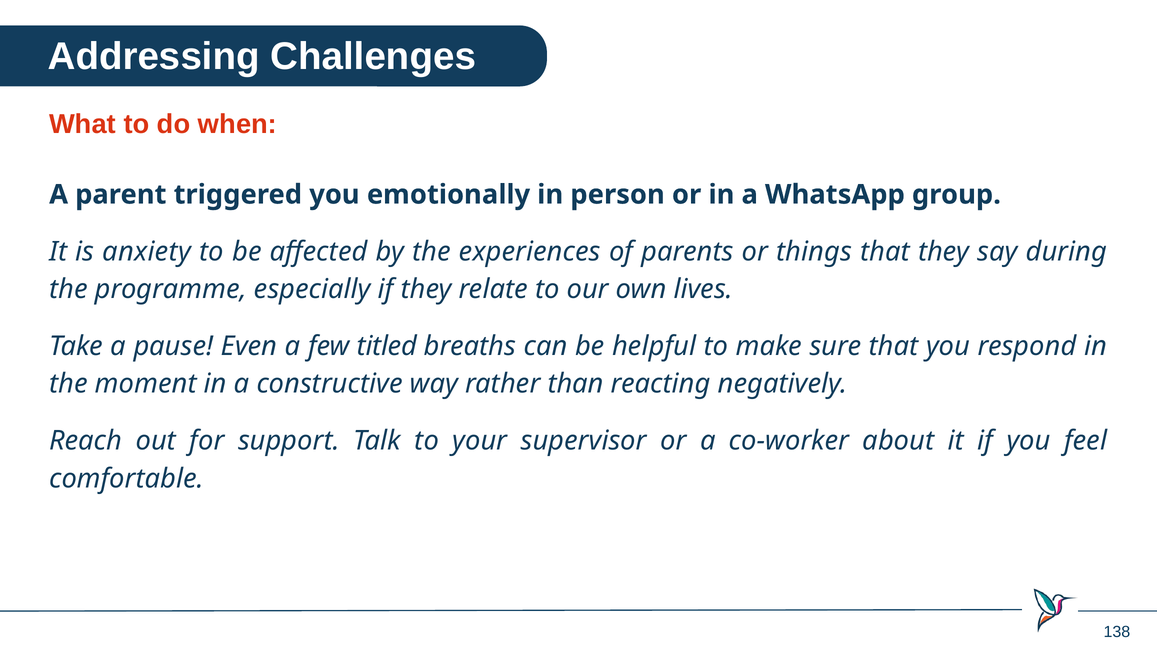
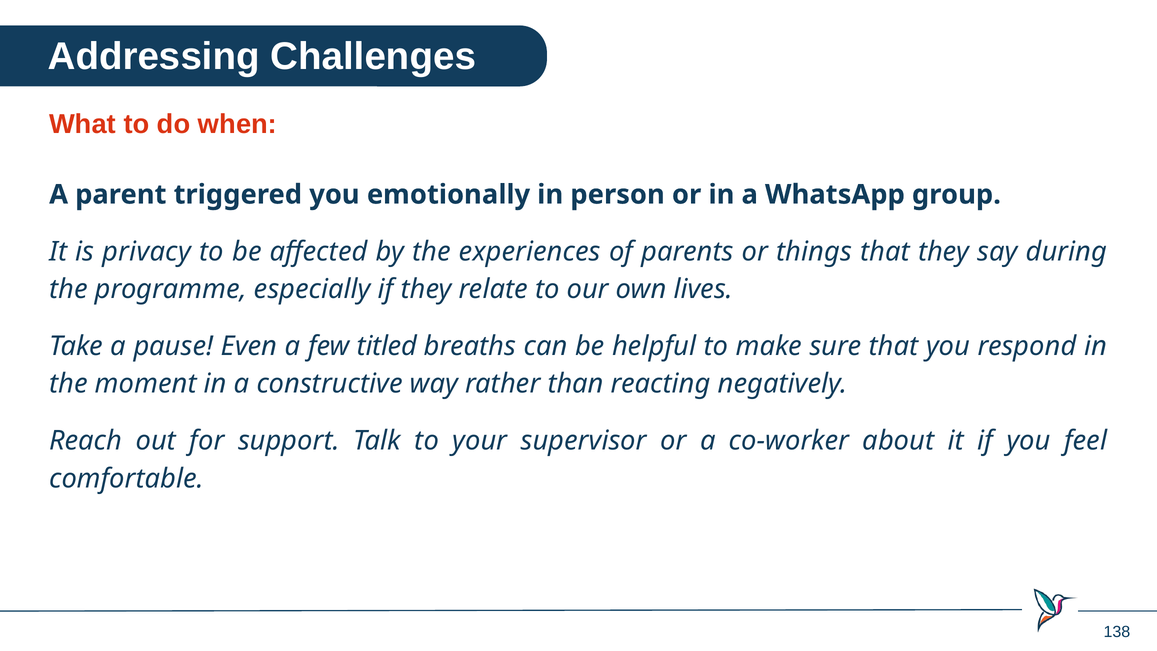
anxiety: anxiety -> privacy (147, 251)
